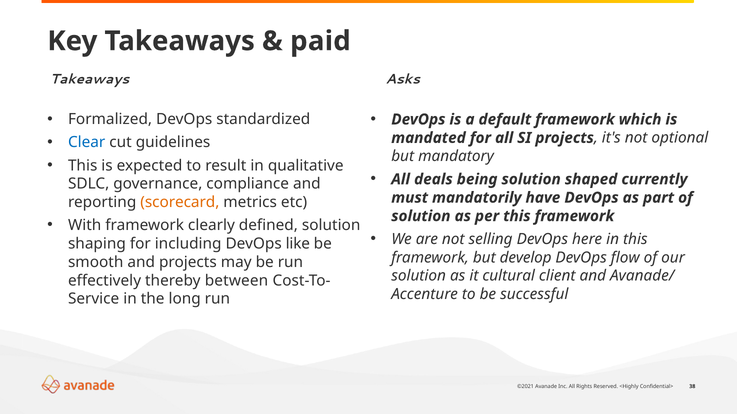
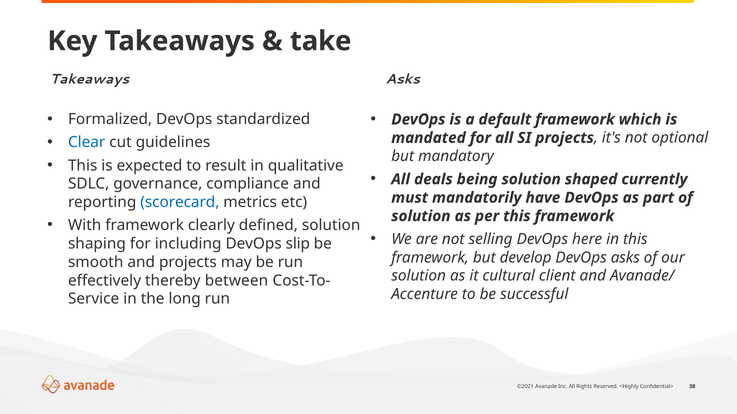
paid: paid -> take (321, 41)
scorecard colour: orange -> blue (180, 203)
like: like -> slip (298, 244)
DevOps flow: flow -> asks (625, 258)
